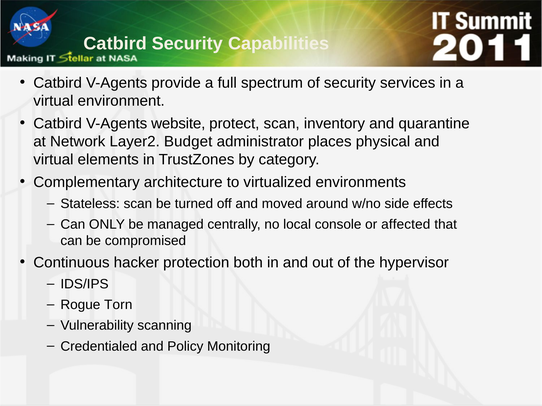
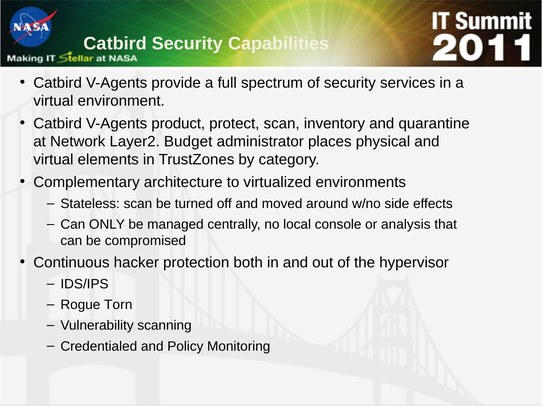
website: website -> product (178, 124)
affected: affected -> analysis (406, 225)
